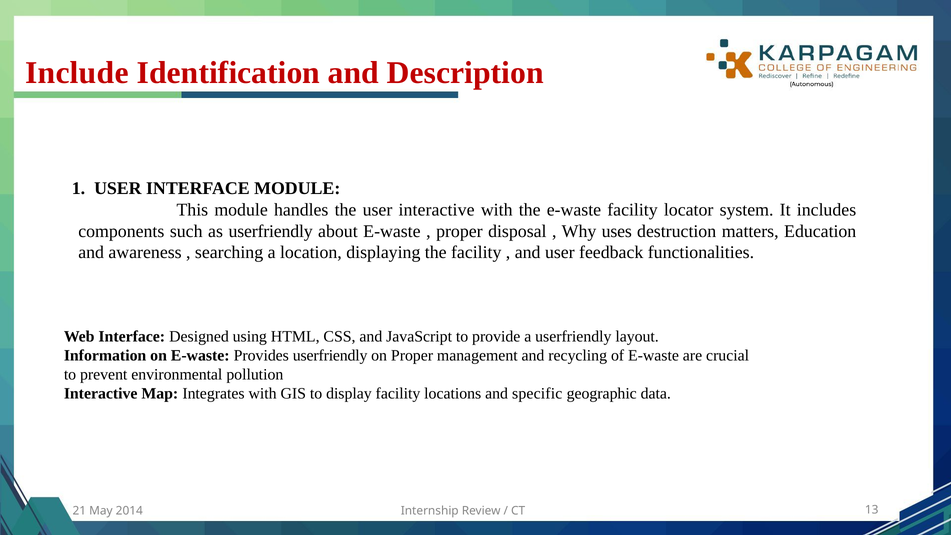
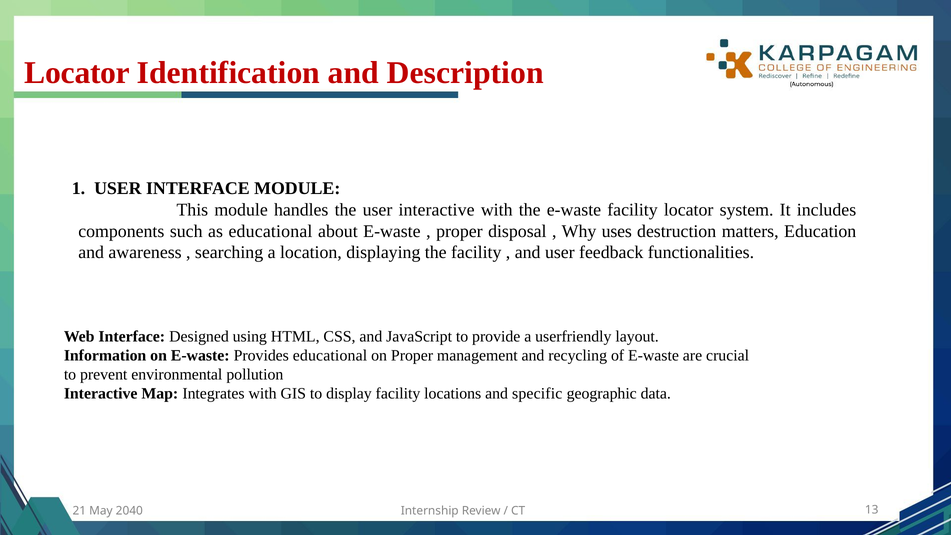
Include: Include -> Locator (77, 73)
as userfriendly: userfriendly -> educational (270, 231)
Provides userfriendly: userfriendly -> educational (330, 355)
2014: 2014 -> 2040 (129, 511)
